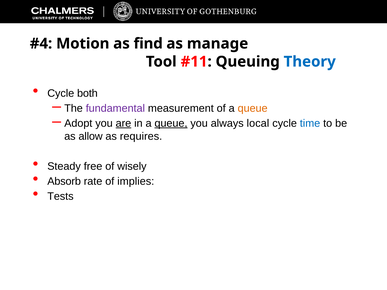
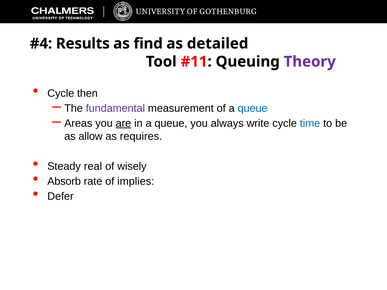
Motion: Motion -> Results (83, 44)
manage: manage -> detailed (218, 44)
Theory colour: blue -> purple (310, 62)
both: both -> then (87, 93)
queue colour: orange -> blue (253, 108)
Adopt: Adopt -> Areas (78, 123)
queue underline: present -> none (171, 123)
local: local -> write (258, 123)
free: free -> real (93, 166)
Tests: Tests -> Defer (60, 197)
